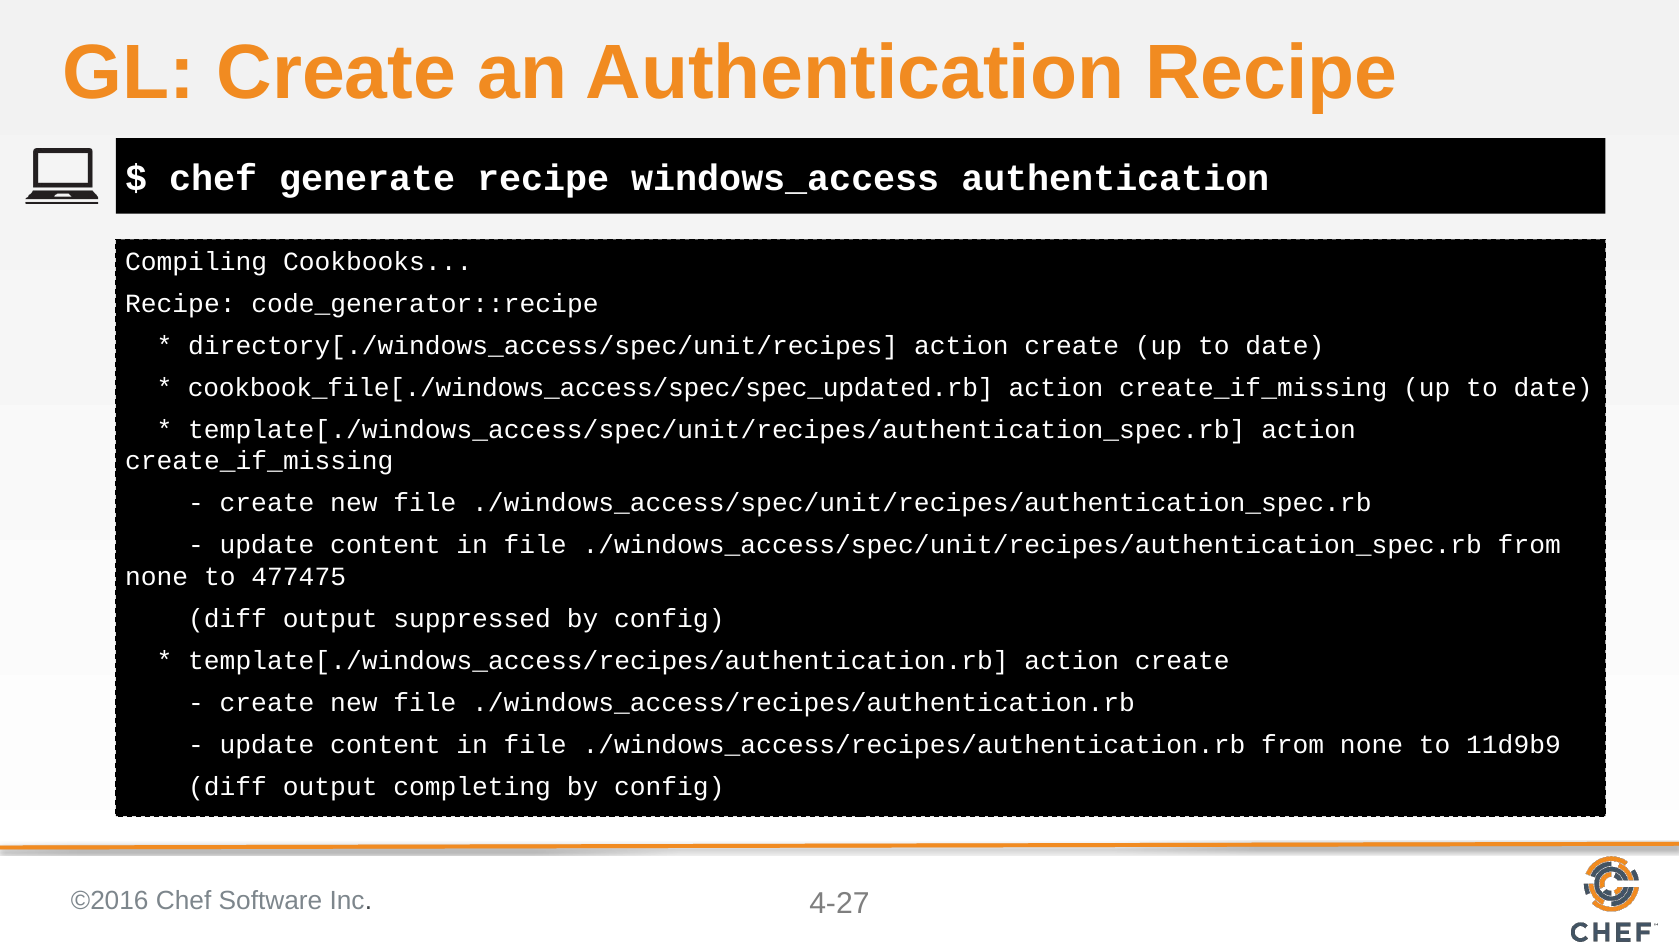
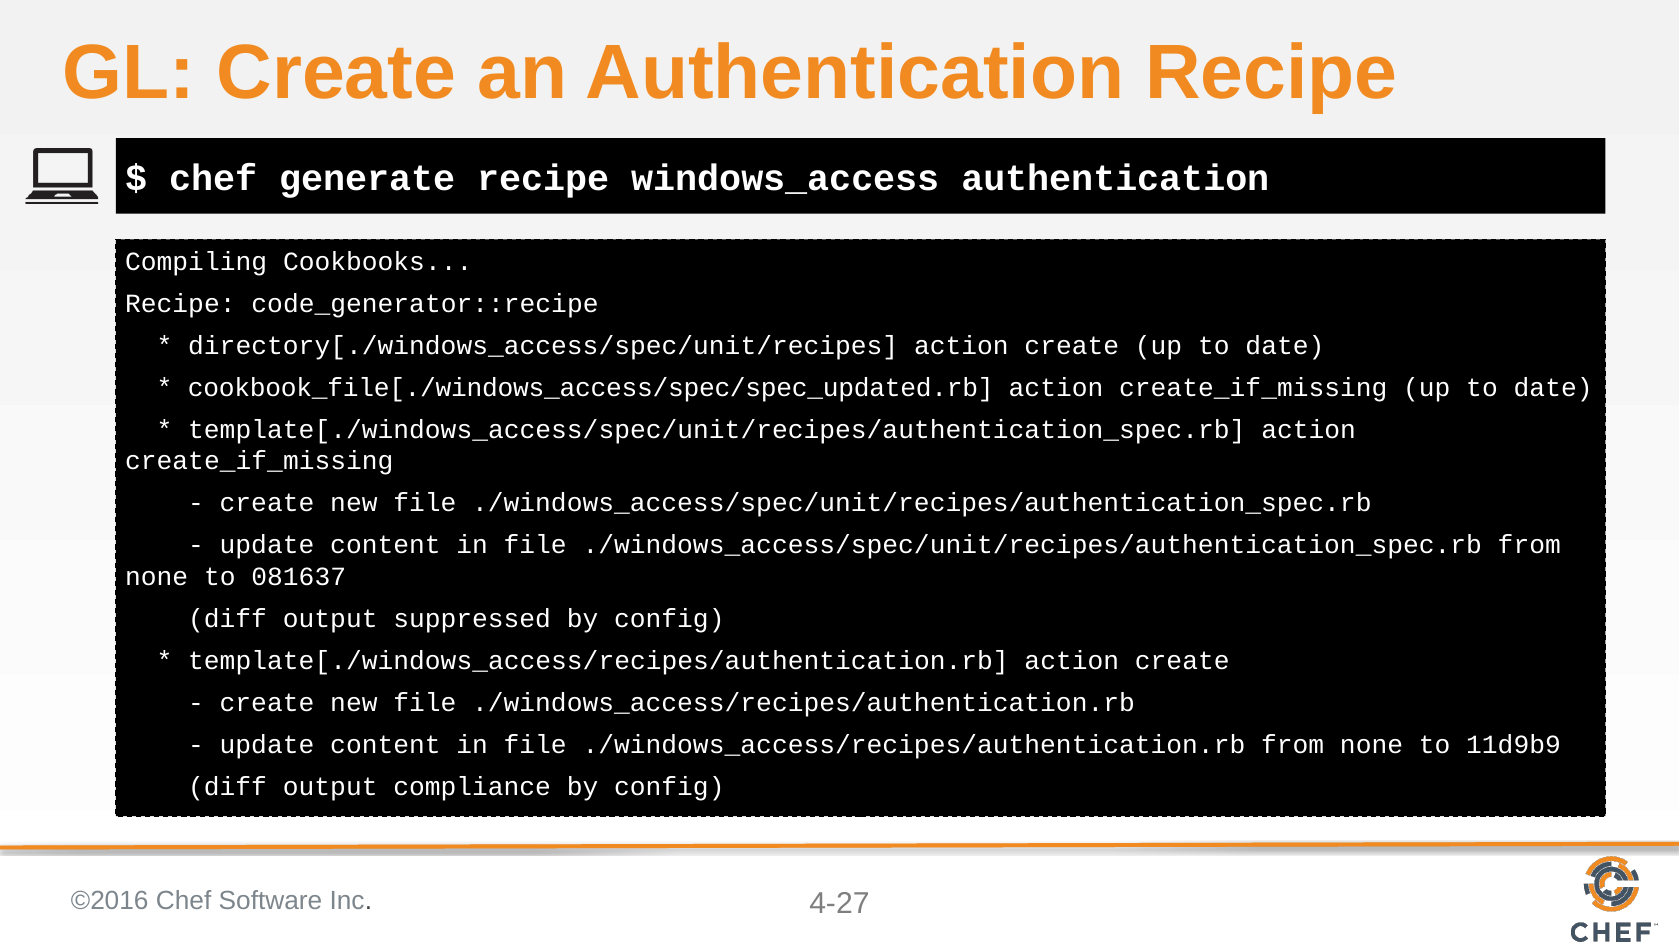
477475: 477475 -> 081637 (299, 576)
completing: completing -> compliance (472, 786)
